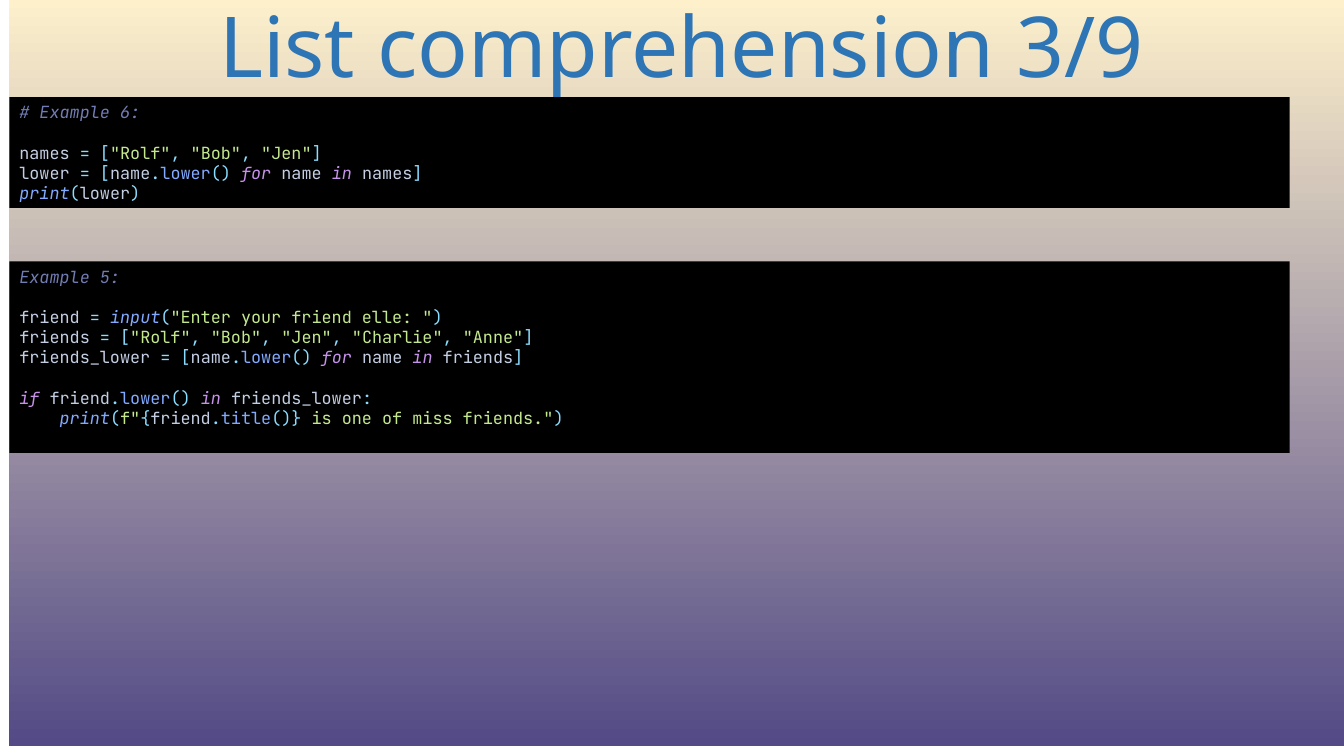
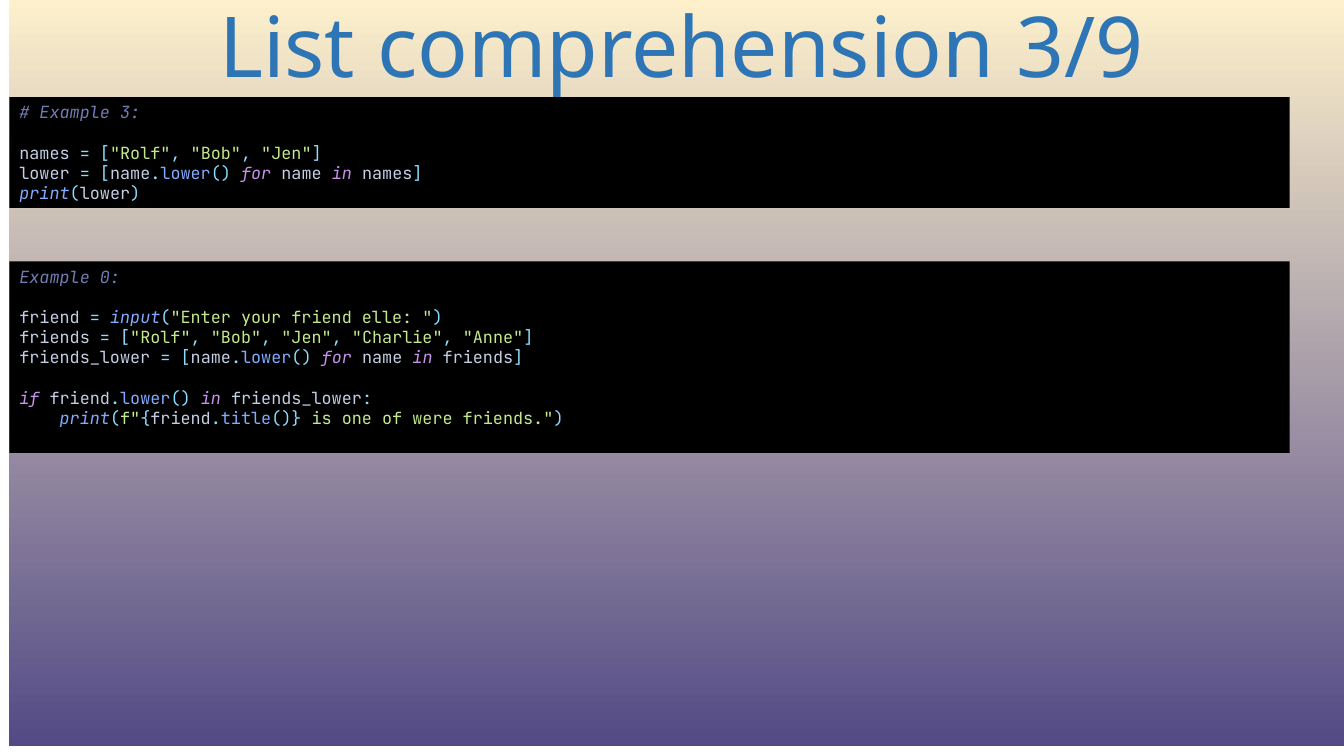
6: 6 -> 3 (130, 113)
5: 5 -> 0 (110, 278)
miss: miss -> were (433, 419)
